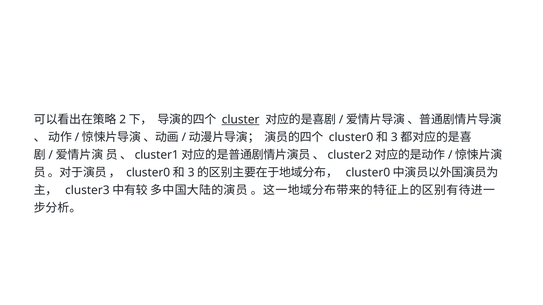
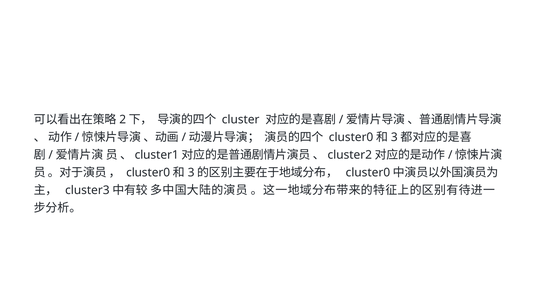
cluster underline: present -> none (241, 120)
